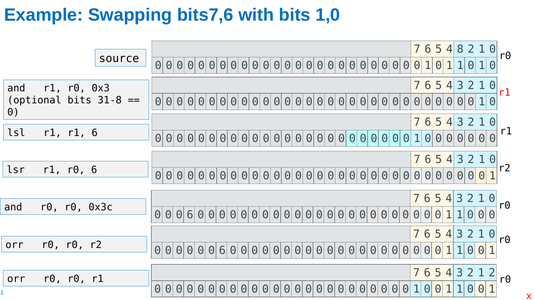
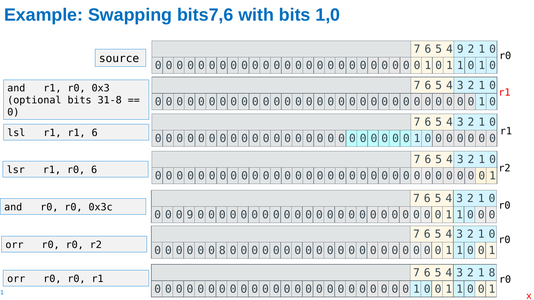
4 8: 8 -> 9 (460, 49)
6: 6 -> 9 (190, 215)
6: 6 -> 8 (222, 251)
1 2: 2 -> 8 (492, 273)
